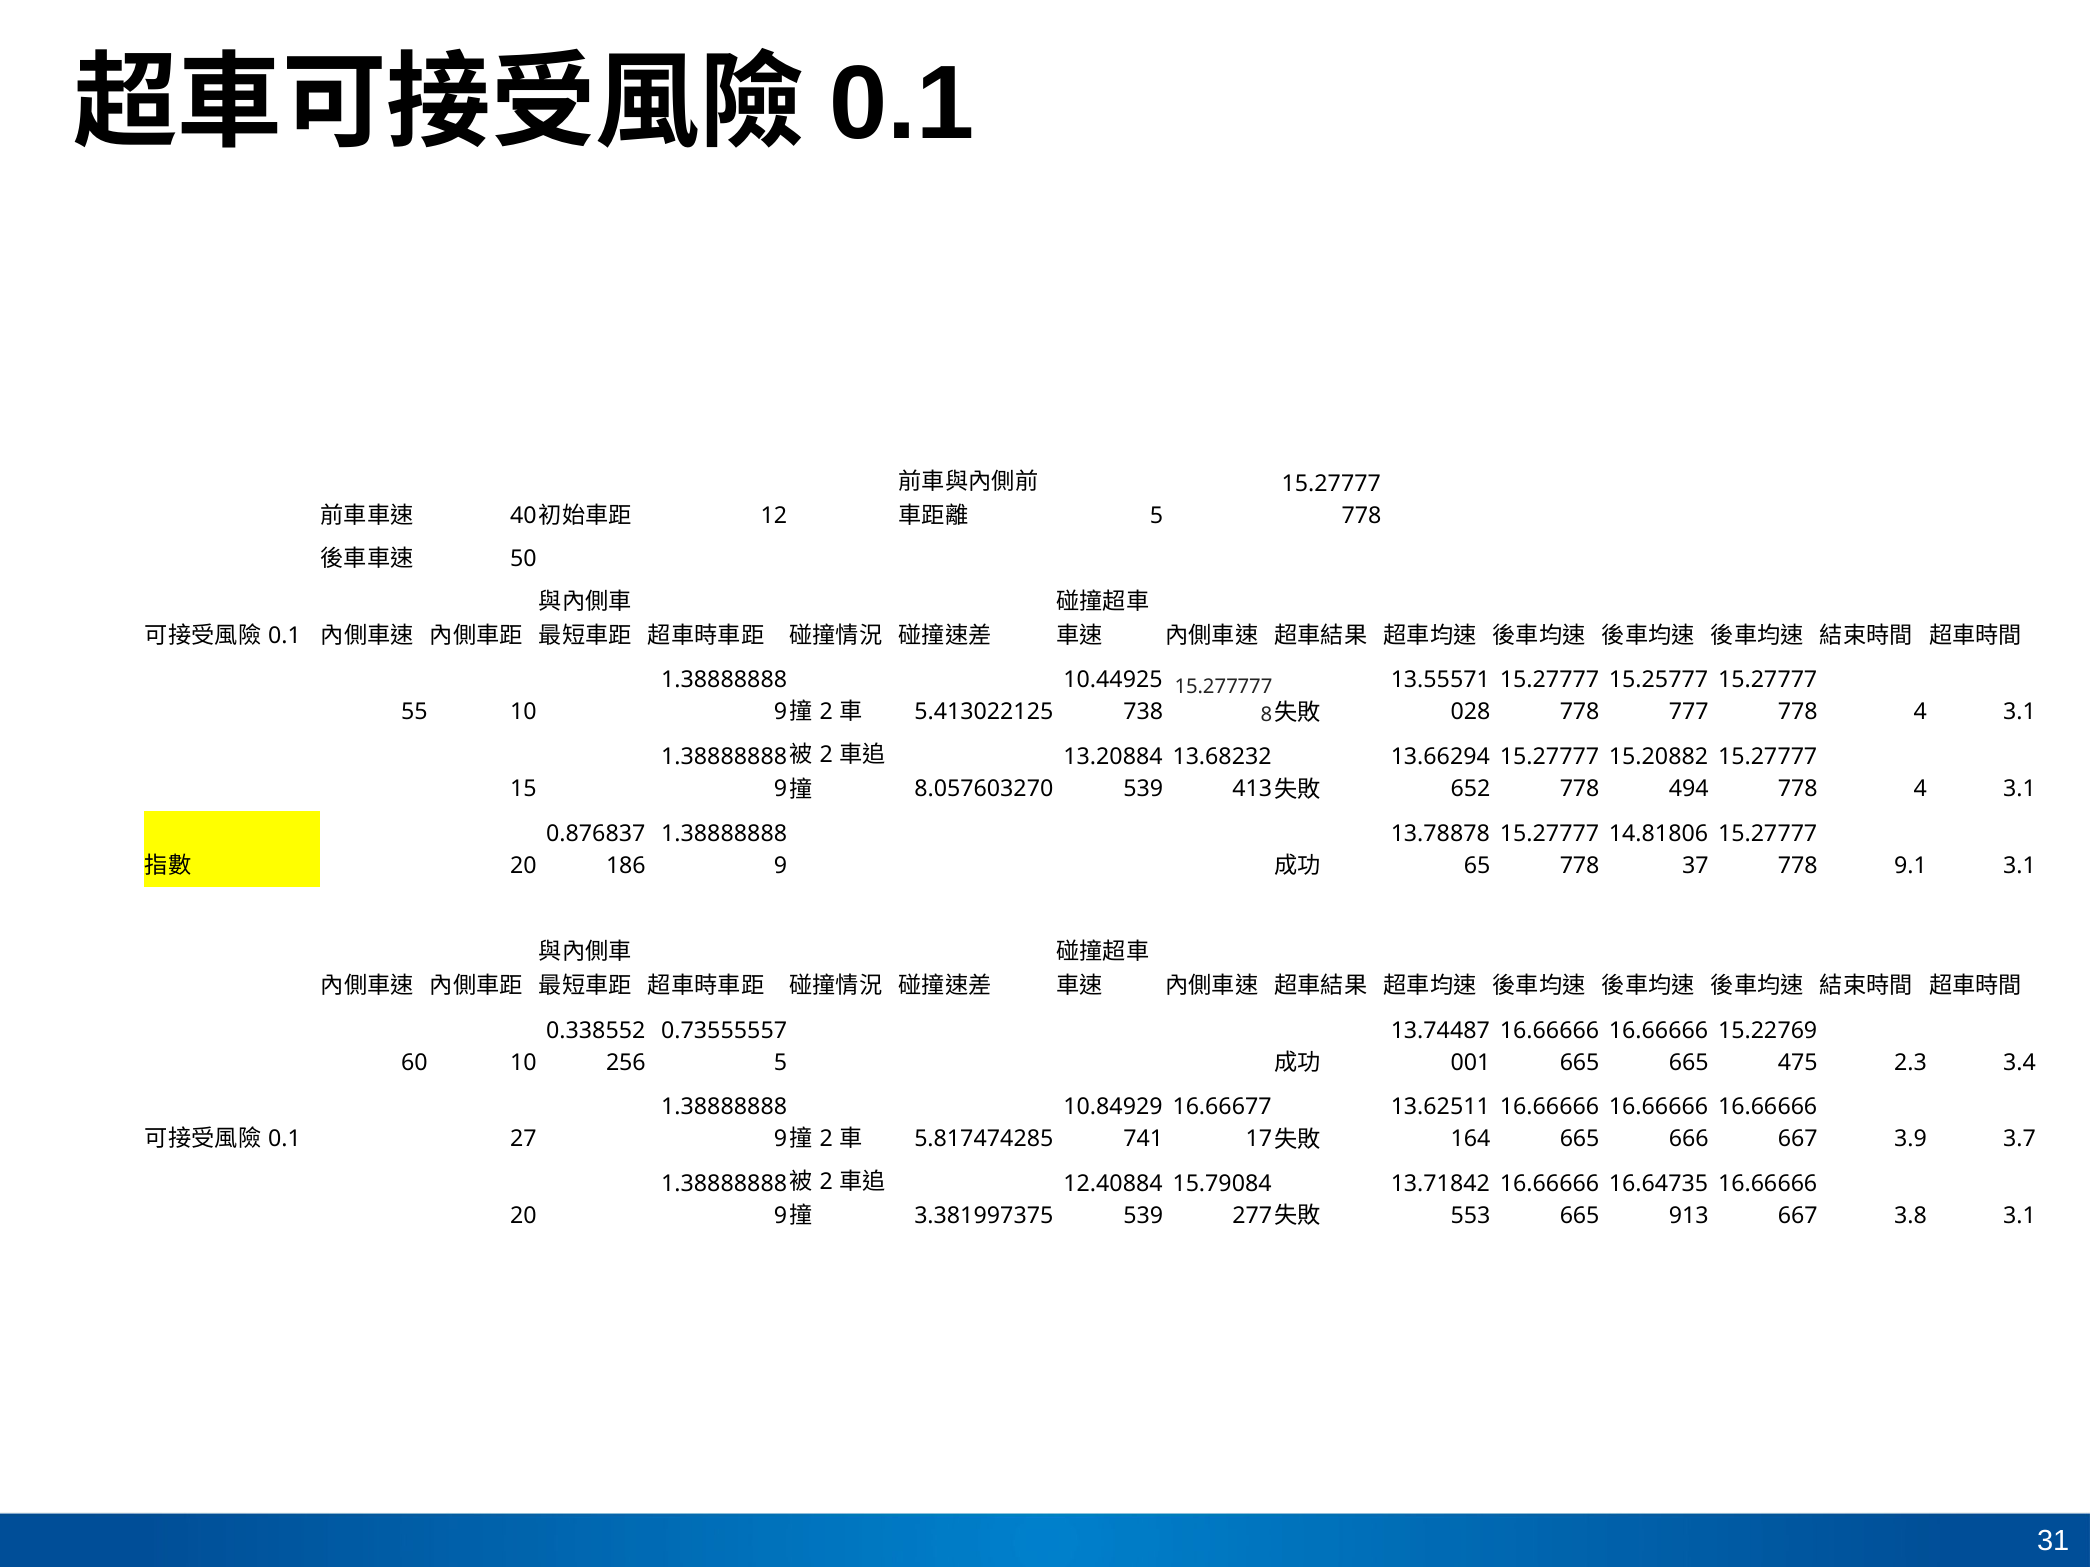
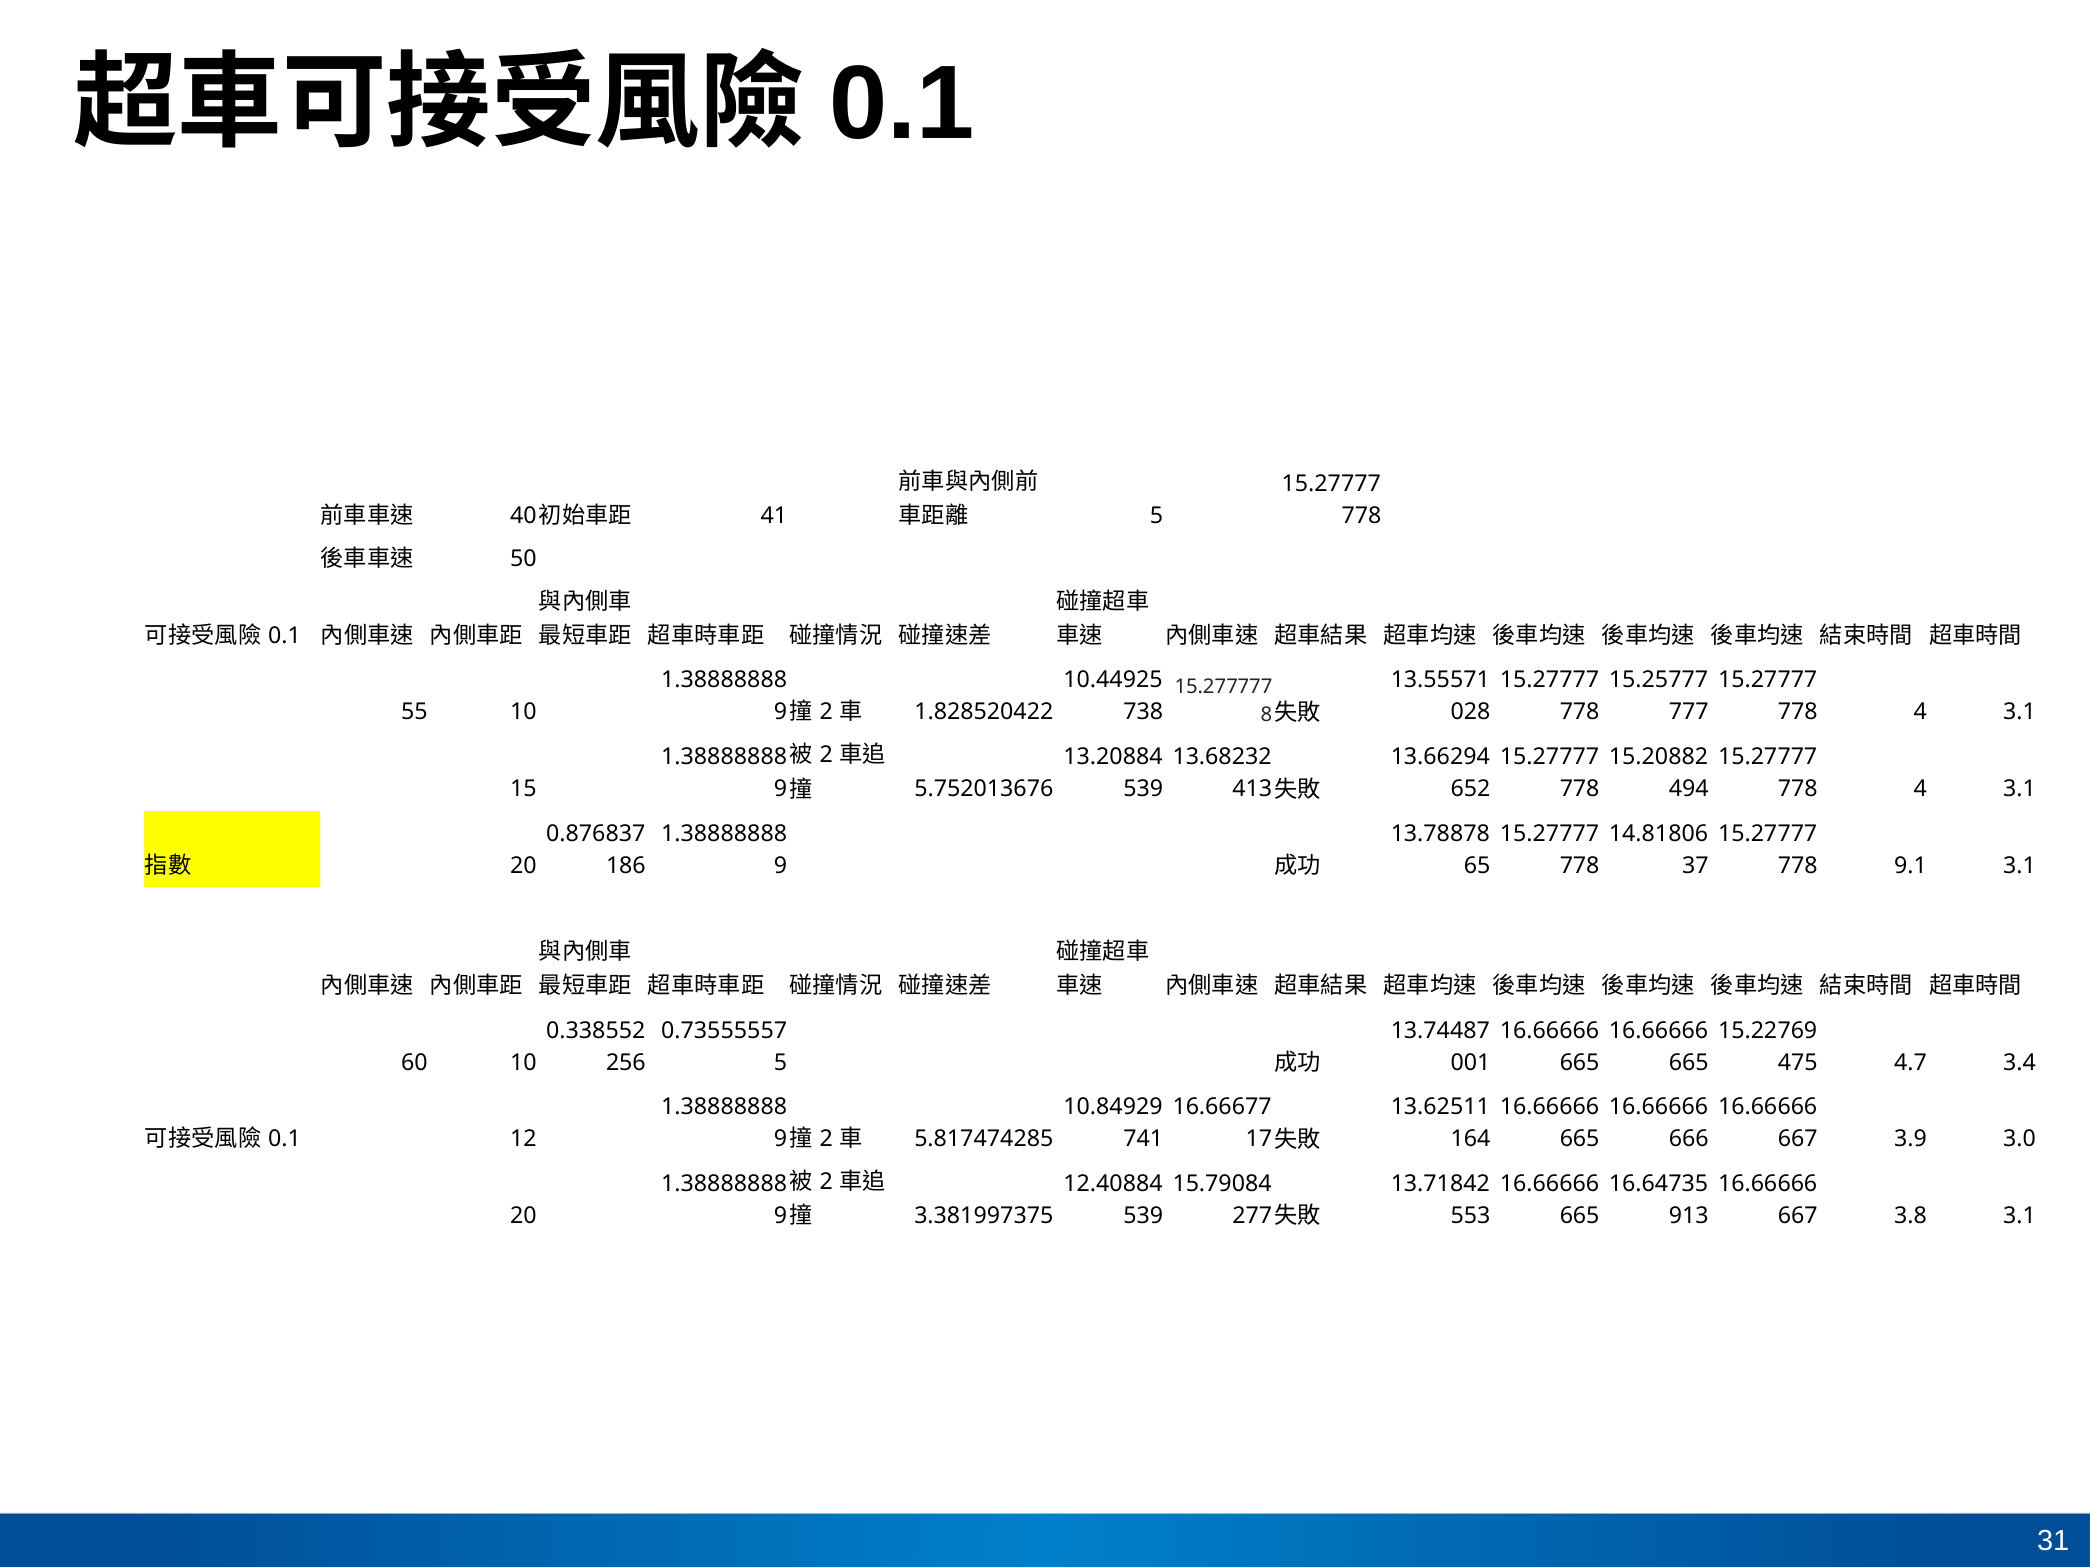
12: 12 -> 41 (774, 516)
5.413022125: 5.413022125 -> 1.828520422 (984, 713)
8.057603270: 8.057603270 -> 5.752013676 (984, 789)
2.3: 2.3 -> 4.7 (1910, 1063)
27: 27 -> 12 (523, 1140)
3.7: 3.7 -> 3.0 (2020, 1140)
